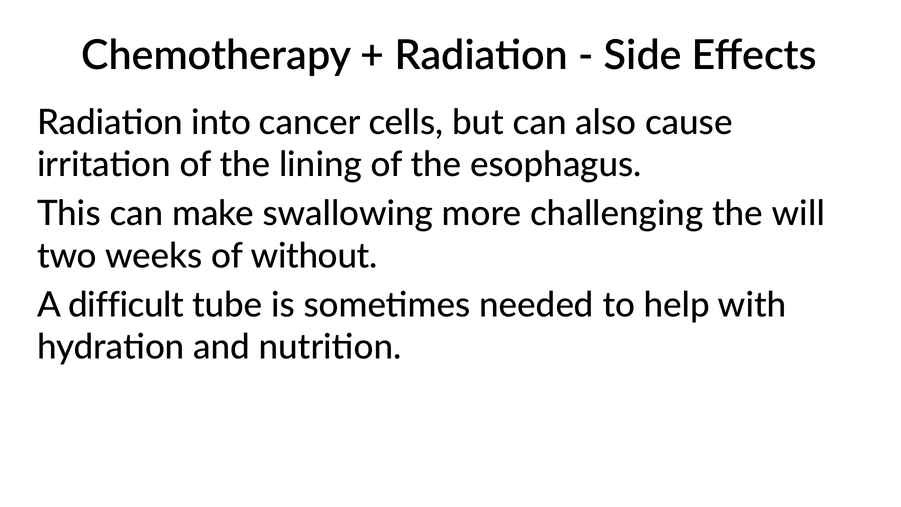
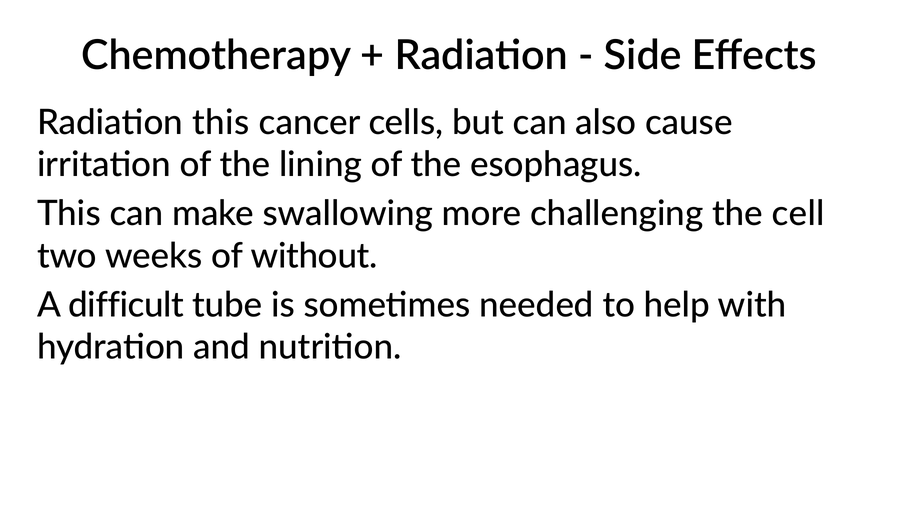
Radiation into: into -> this (221, 123)
will: will -> cell (798, 214)
